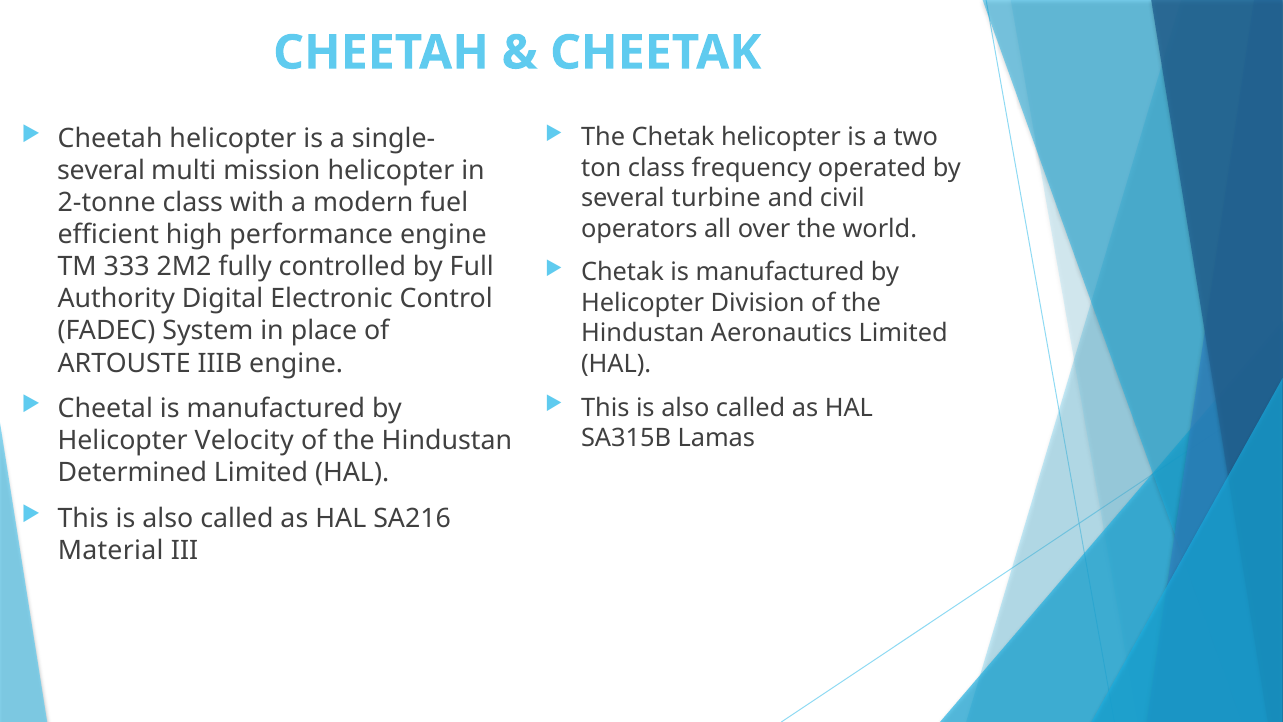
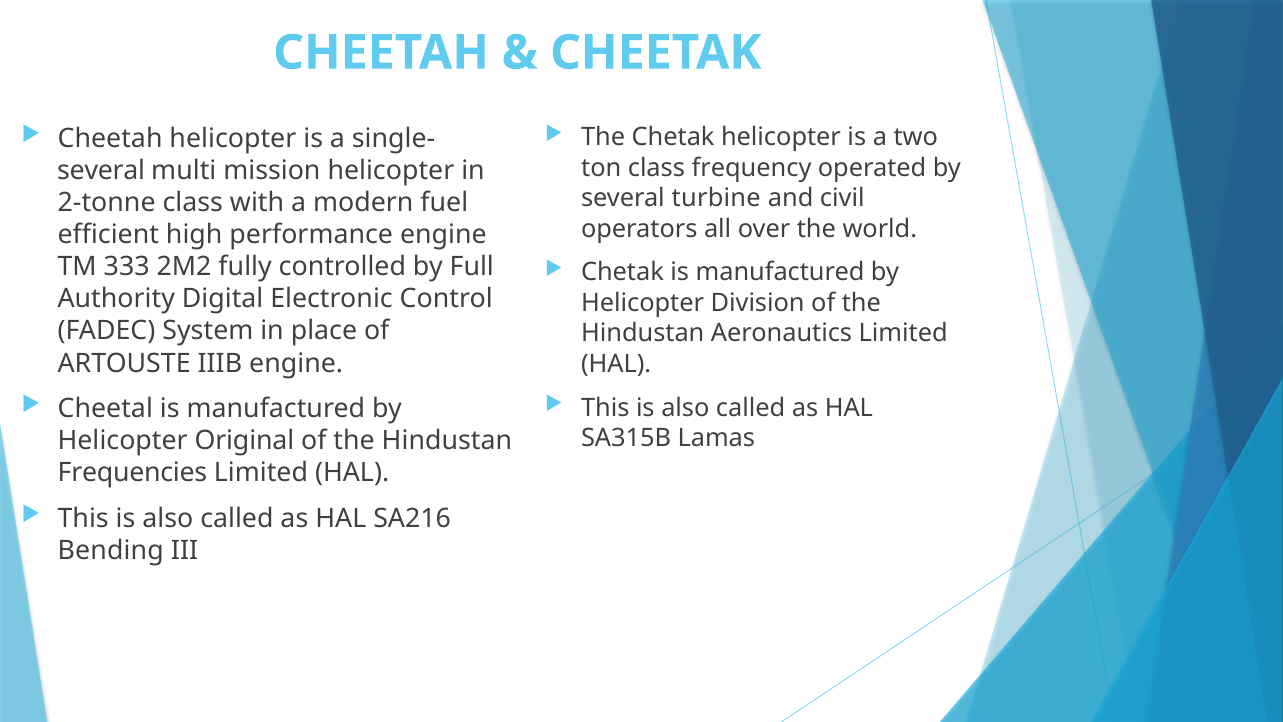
Velocity: Velocity -> Original (244, 441)
Determined: Determined -> Frequencies (132, 473)
Material: Material -> Bending (111, 550)
